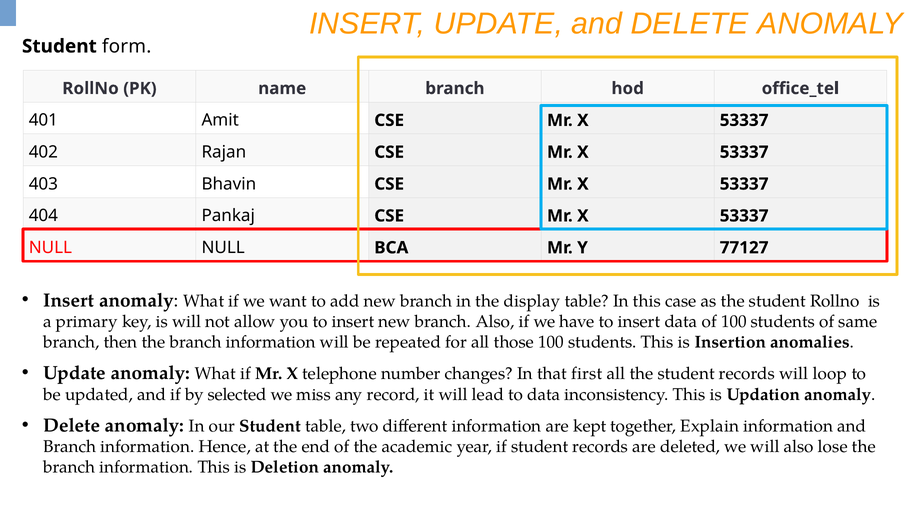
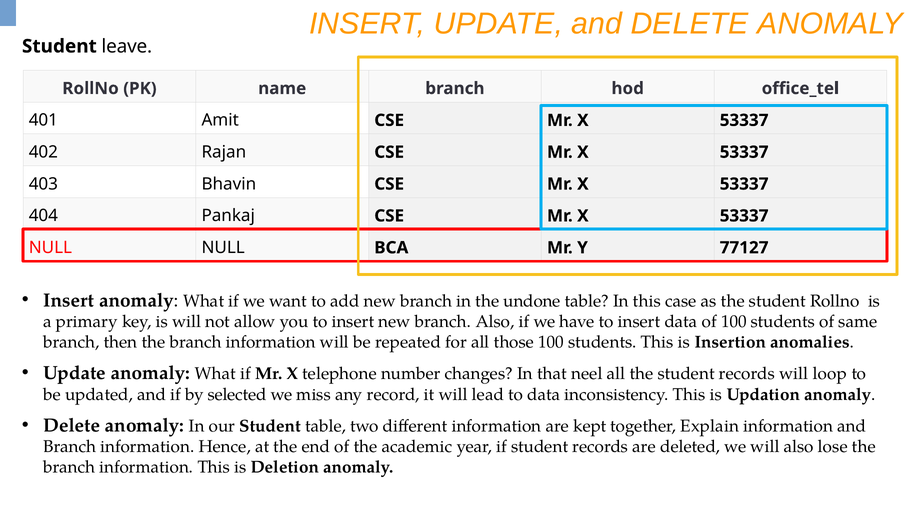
form: form -> leave (127, 46)
display: display -> undone (532, 301)
first: first -> neel (587, 374)
